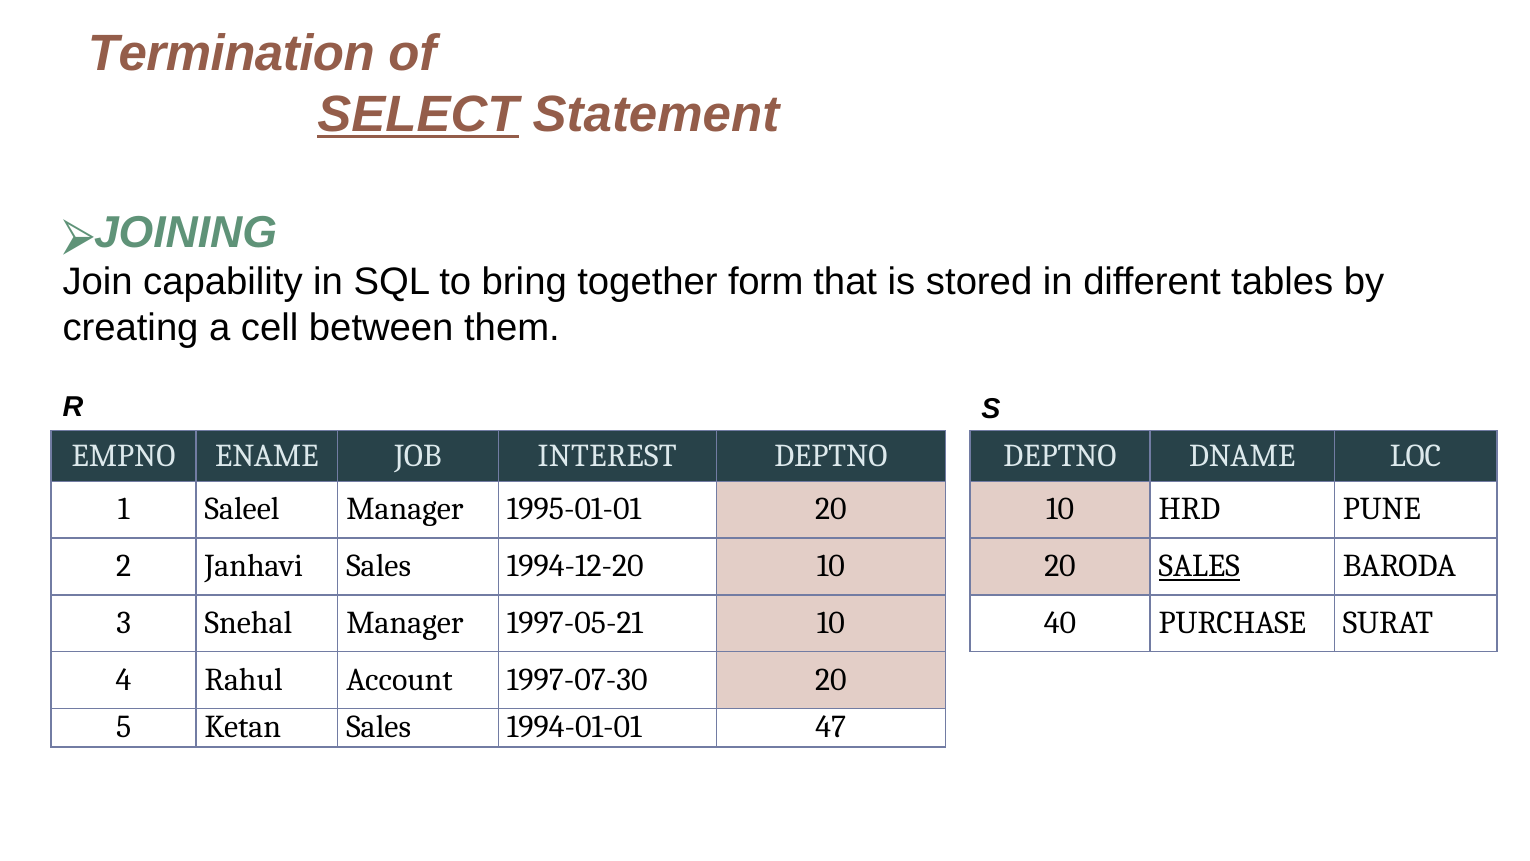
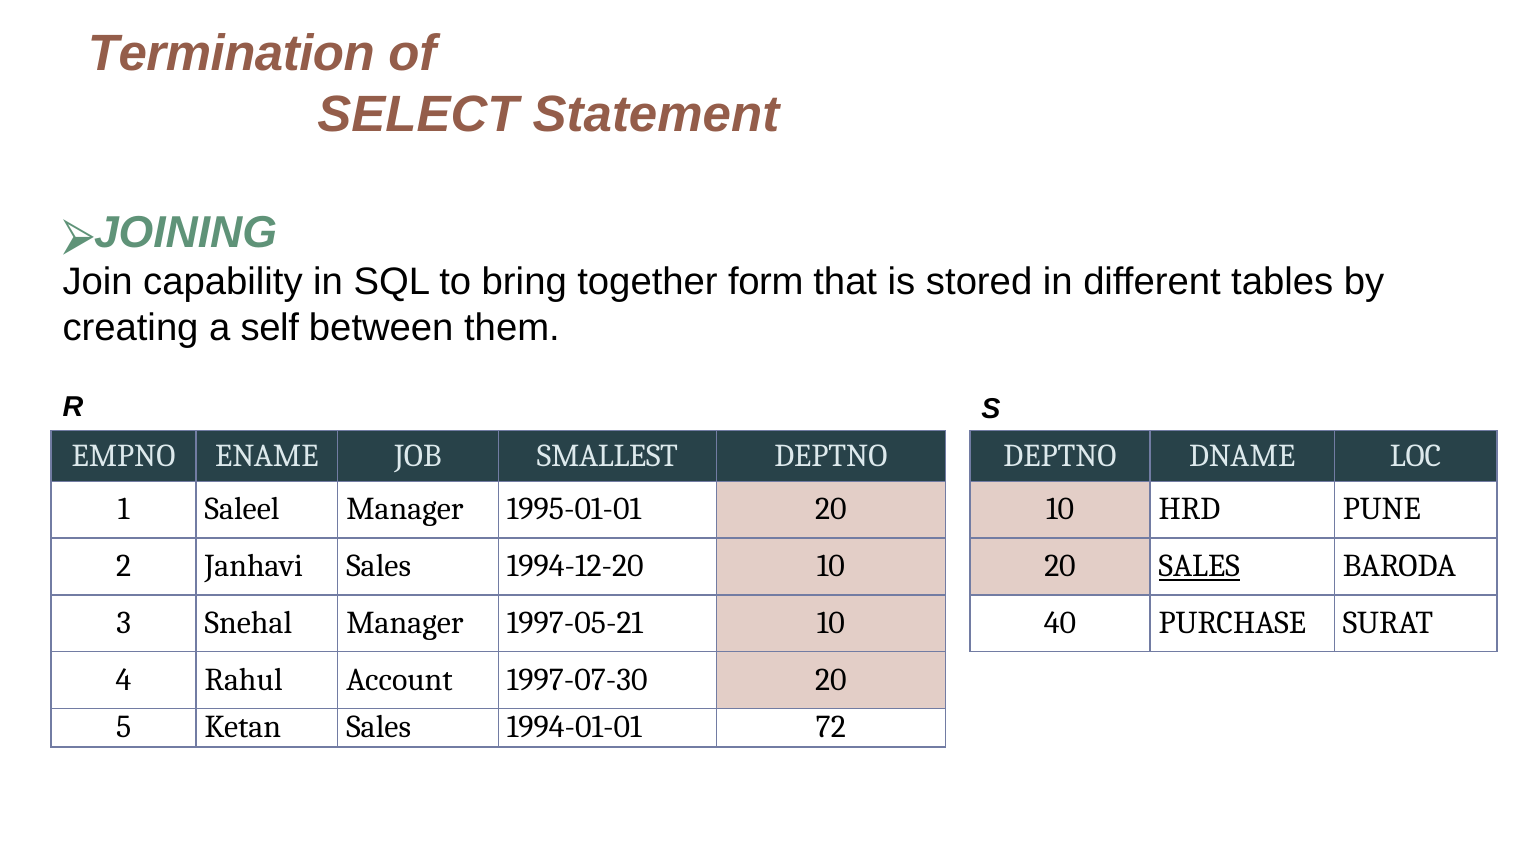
SELECT underline: present -> none (418, 115)
cell: cell -> self (270, 328)
INTEREST: INTEREST -> SMALLEST (607, 456)
47: 47 -> 72 (831, 727)
